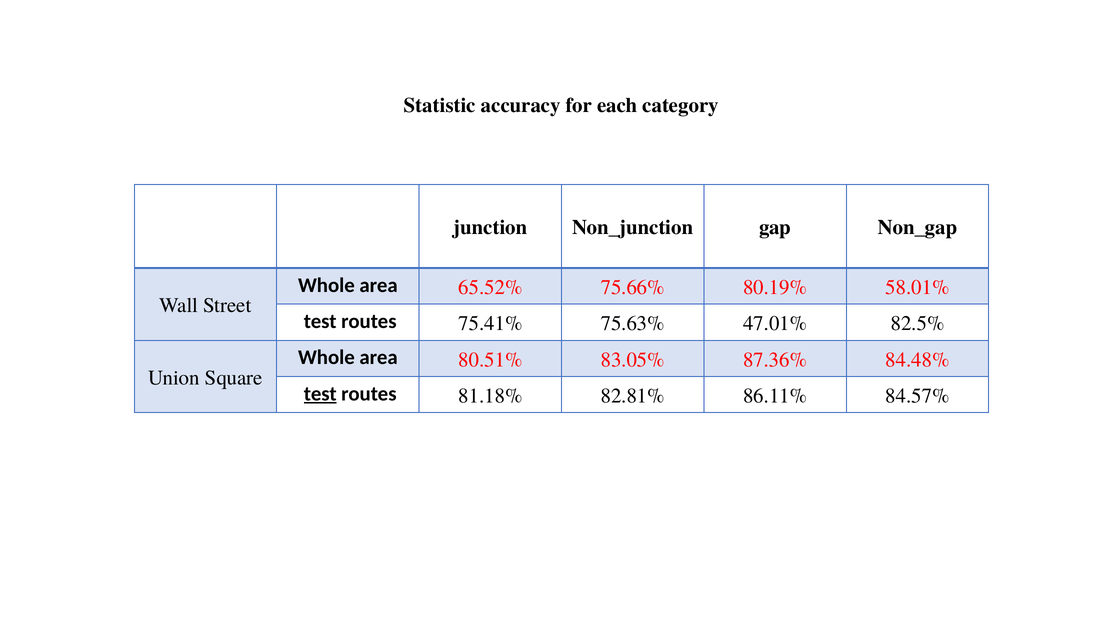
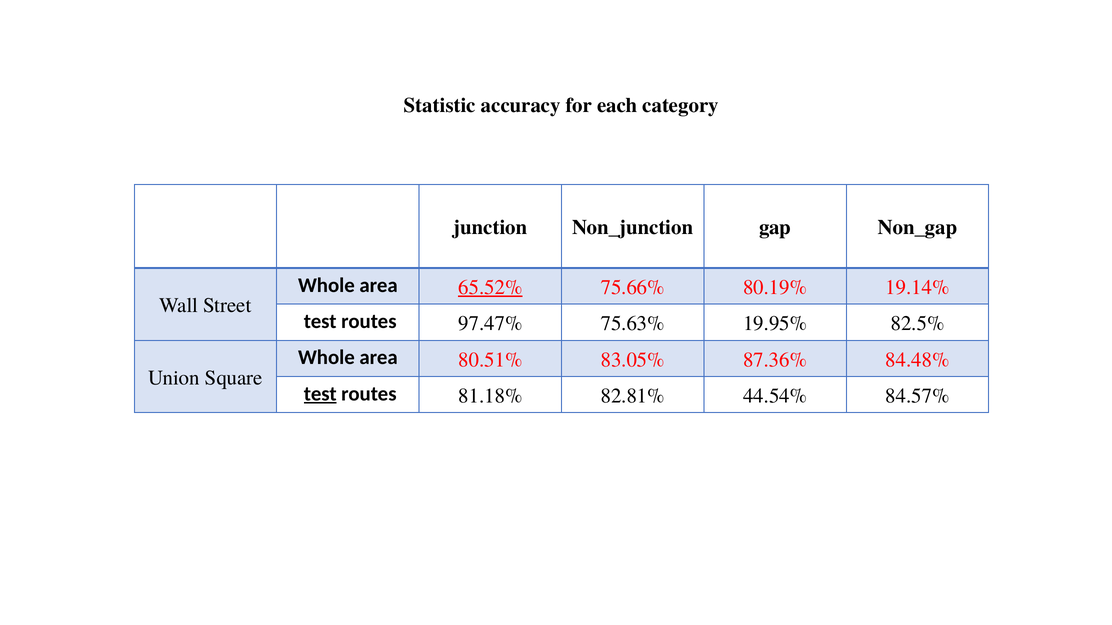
65.52% underline: none -> present (490, 288)
58.01%: 58.01% -> 19.14% (918, 288)
75.41%: 75.41% -> 97.47% (490, 324)
47.01%: 47.01% -> 19.95% (775, 324)
86.11%: 86.11% -> 44.54% (775, 396)
